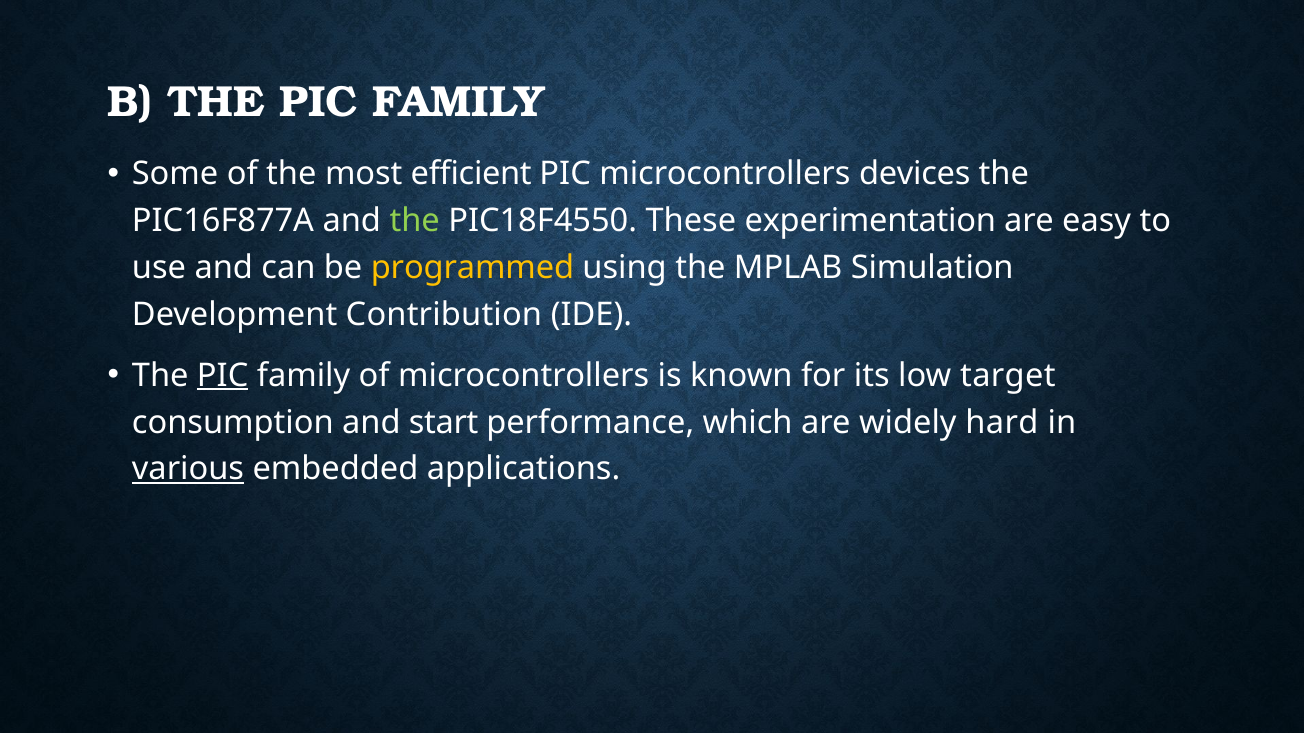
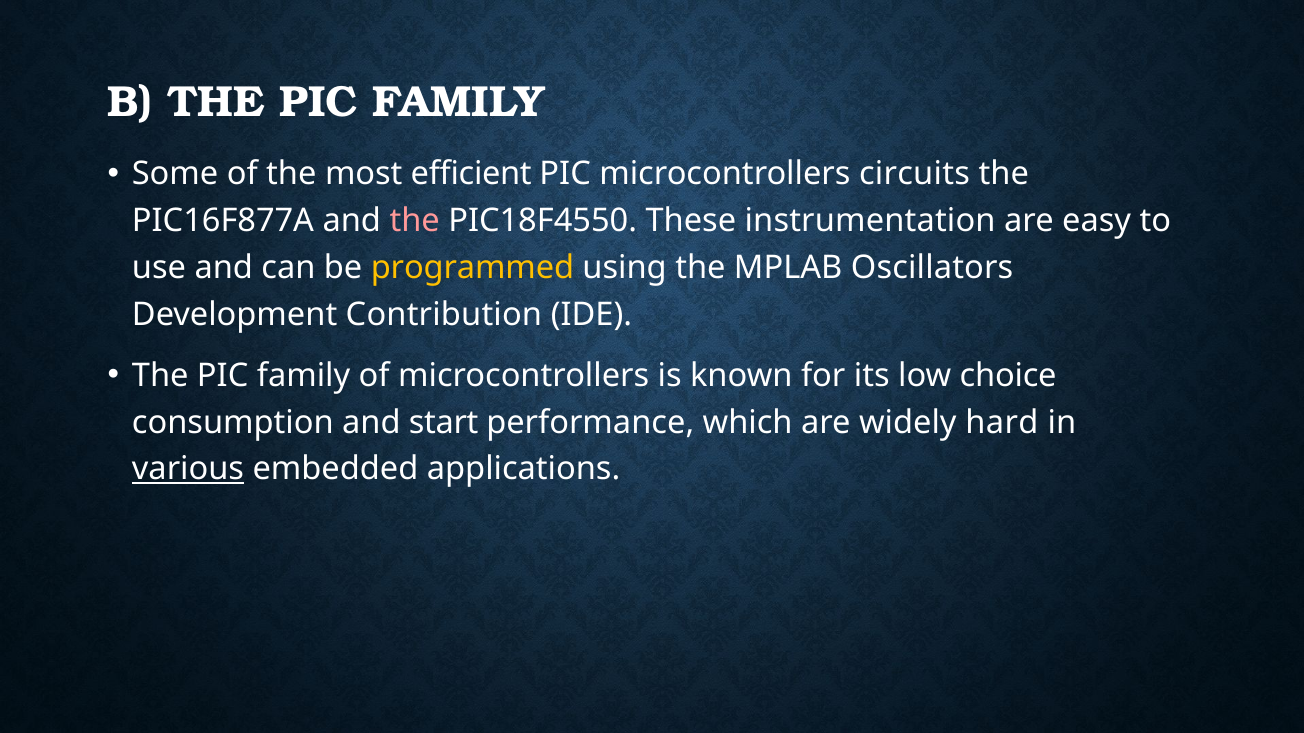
devices: devices -> circuits (914, 174)
the colour: light green -> pink (415, 221)
experimentation: experimentation -> instrumentation (870, 221)
Simulation: Simulation -> Oscillators (932, 268)
PIC underline: present -> none (223, 376)
target: target -> choice (1008, 376)
